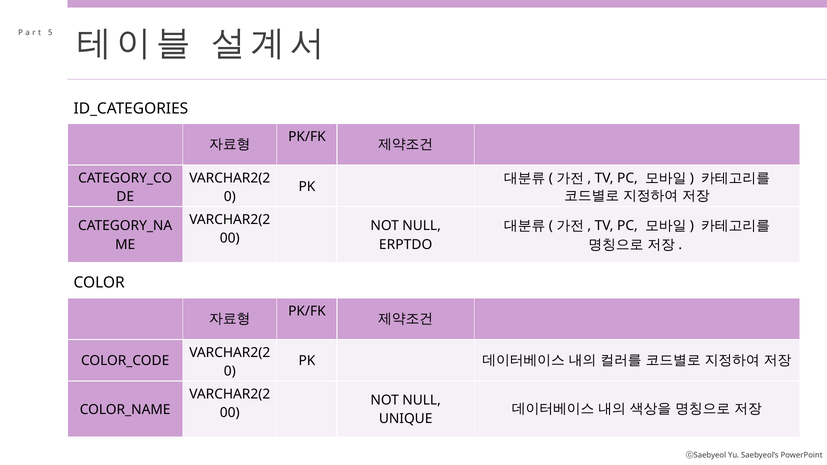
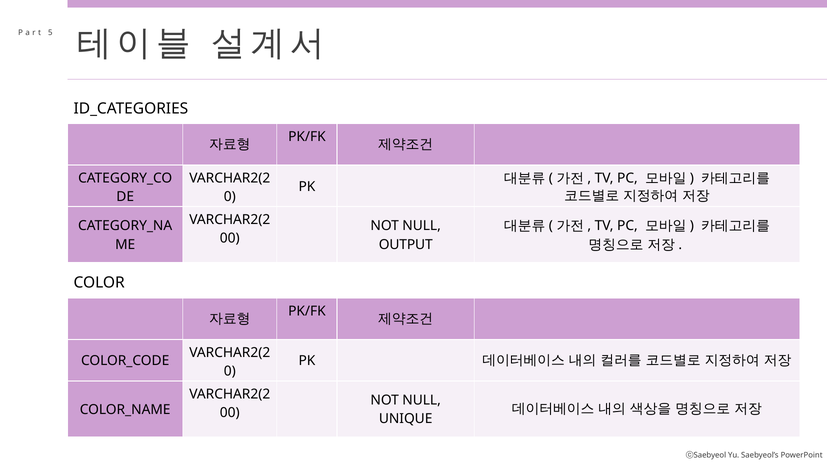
ERPTDO: ERPTDO -> OUTPUT (406, 245)
